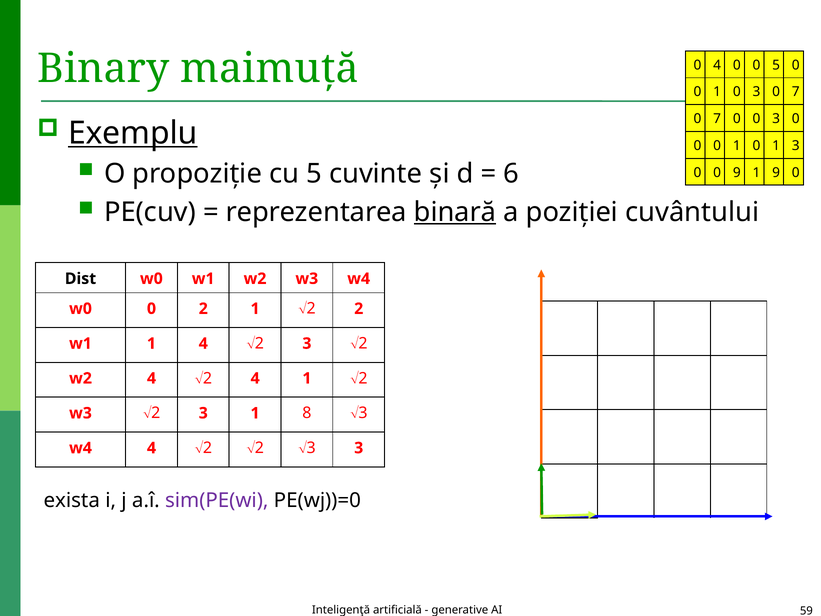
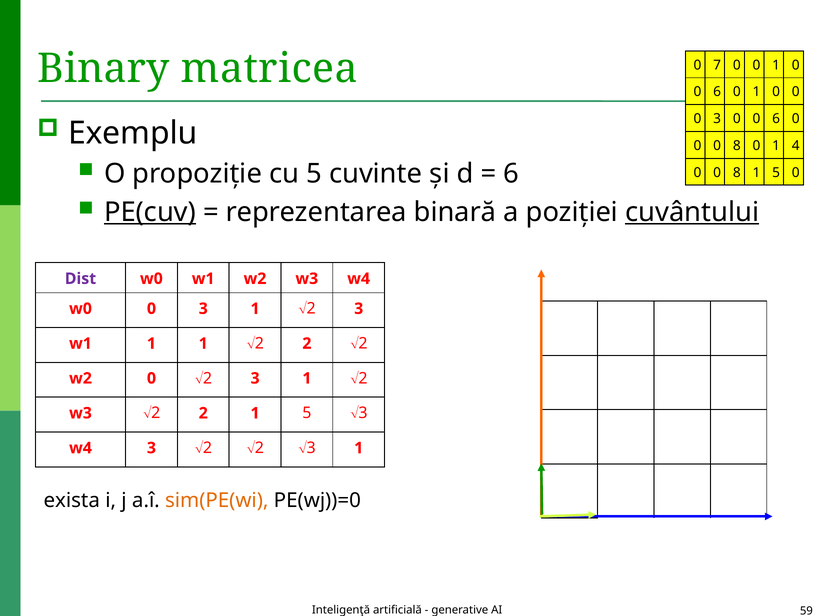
maimuță: maimuță -> matricea (269, 69)
0 4: 4 -> 7 (717, 65)
0 0 5: 5 -> 1 (776, 65)
1: 1 -> 6 (717, 92)
3: 3 -> 1 (756, 92)
7: 7 -> 0 (796, 92)
7: 7 -> 3 (717, 119)
3: 3 -> 6 (776, 119)
Exemplu underline: present -> none (133, 133)
1: 1 -> 8 (737, 146)
1 3: 3 -> 4 (796, 146)
9: 9 -> 8 (737, 173)
9: 9 -> 5 (776, 173)
PE(cuv underline: none -> present (150, 212)
binară underline: present -> none (455, 212)
cuvântului underline: none -> present (692, 212)
Dist colour: black -> purple (80, 279)
w0 0 2: 2 -> 3 (203, 309)
1 2 2: 2 -> 3 (359, 309)
1 4: 4 -> 1 (203, 343)
3: 3 -> 2 (307, 343)
w2 4: 4 -> 0 (151, 378)
4: 4 -> 3 (255, 378)
w3 2 3: 3 -> 2 (203, 413)
8: 8 -> 5 (307, 413)
w4 4: 4 -> 3 (151, 448)
3 3: 3 -> 1 (359, 448)
sim(PE(wi colour: purple -> orange (217, 500)
